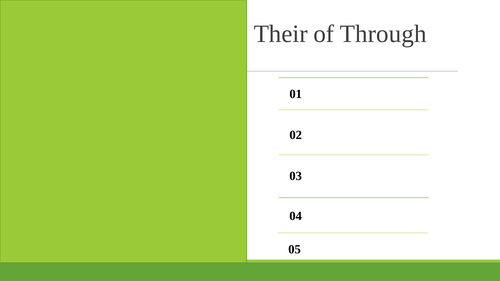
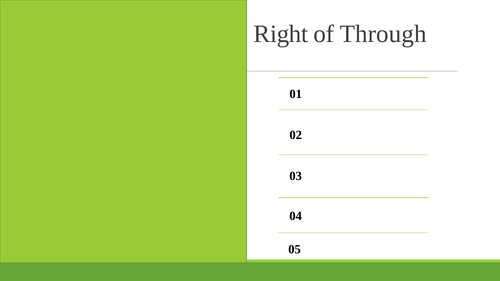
Their: Their -> Right (281, 34)
